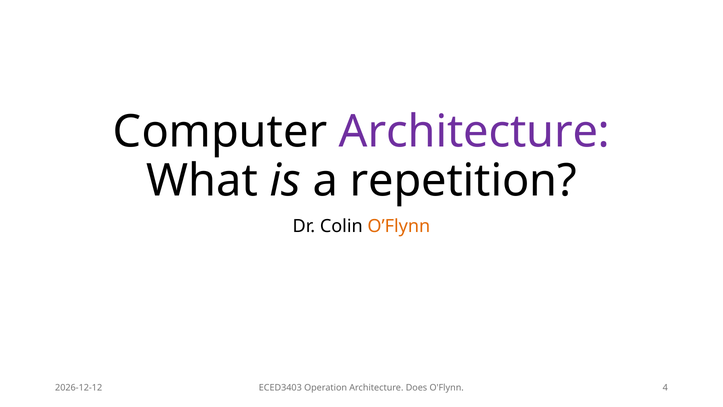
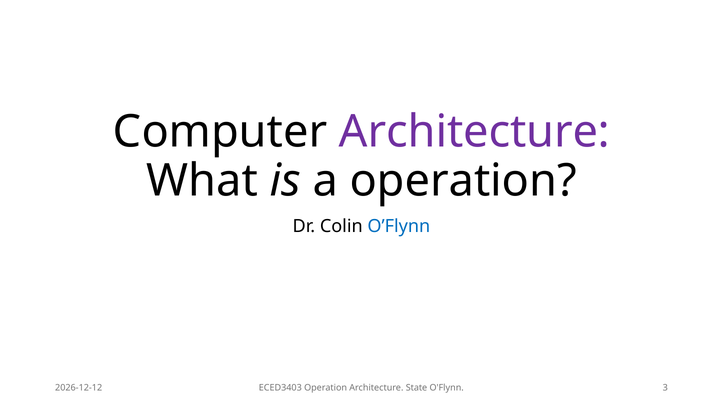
a repetition: repetition -> operation (463, 181)
O’Flynn colour: orange -> blue (399, 226)
Does: Does -> State (417, 388)
4: 4 -> 3 (665, 388)
